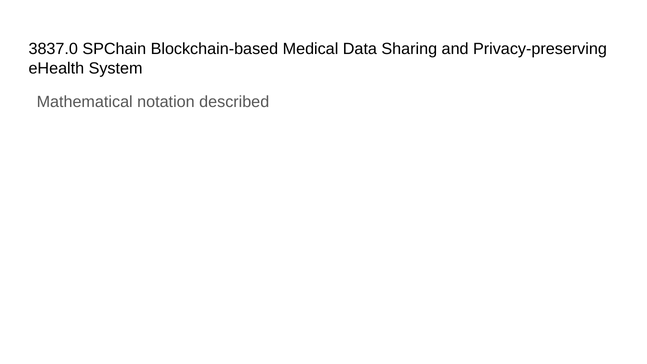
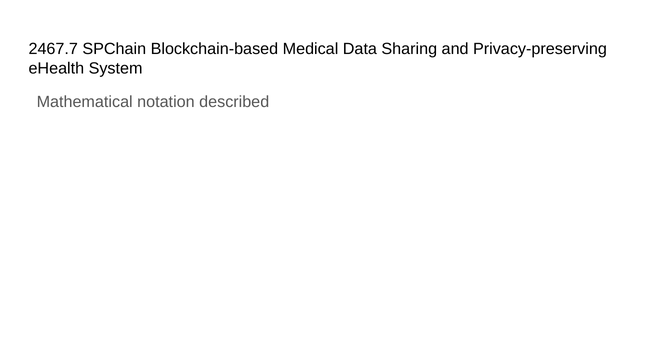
3837.0: 3837.0 -> 2467.7 (53, 49)
